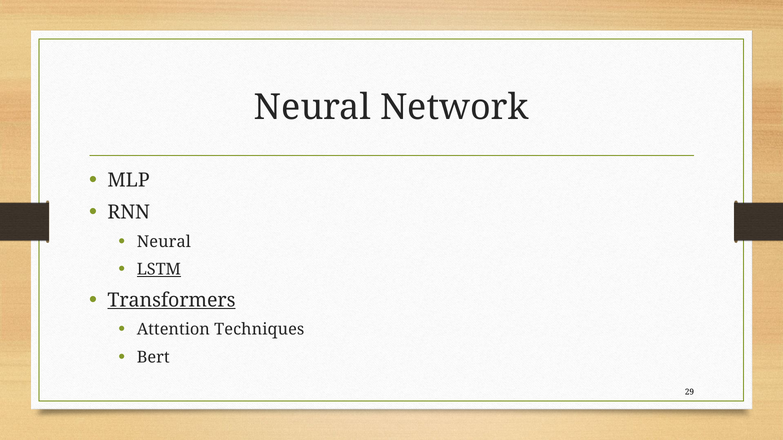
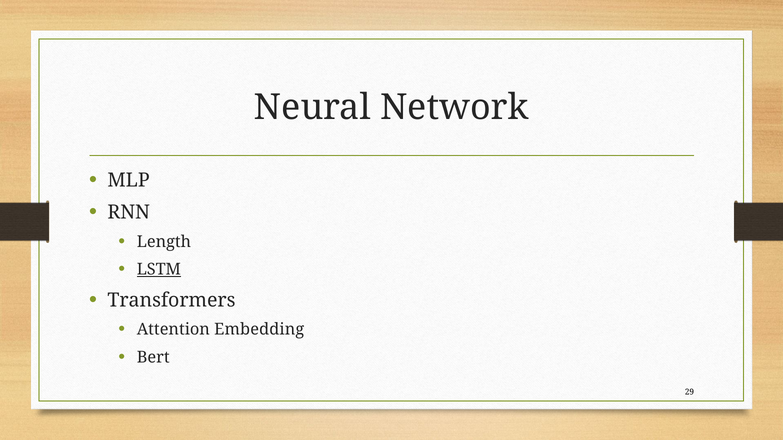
Neural: Neural -> Length (164, 242)
Transformers underline: present -> none (171, 300)
Techniques: Techniques -> Embedding (259, 330)
